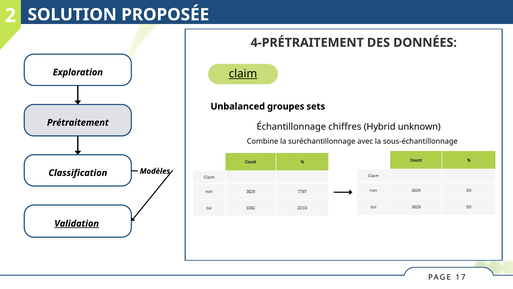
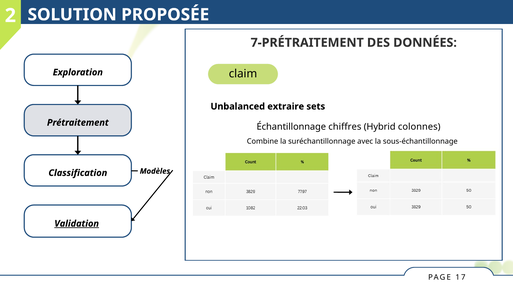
4-PRÉTRAITEMENT: 4-PRÉTRAITEMENT -> 7-PRÉTRAITEMENT (307, 43)
claim underline: present -> none (243, 74)
groupes: groupes -> extraire (286, 106)
unknown: unknown -> colonnes (419, 127)
